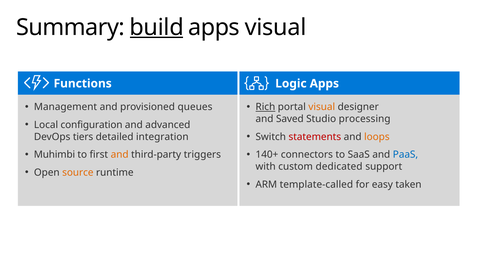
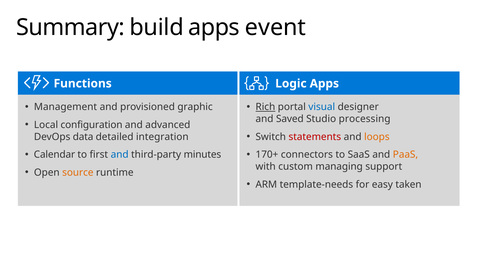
build underline: present -> none (157, 27)
apps visual: visual -> event (276, 27)
queues: queues -> graphic (195, 107)
visual colour: orange -> blue (322, 107)
tiers: tiers -> data (83, 137)
Muhimbi: Muhimbi -> Calendar (54, 155)
and colour: orange -> blue (120, 155)
triggers: triggers -> minutes (202, 155)
140+: 140+ -> 170+ (267, 155)
PaaS colour: blue -> orange (405, 155)
dedicated: dedicated -> managing (339, 167)
template-called: template-called -> template-needs (316, 185)
